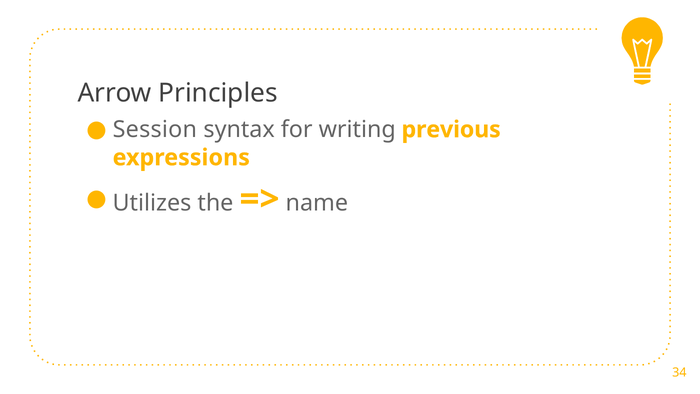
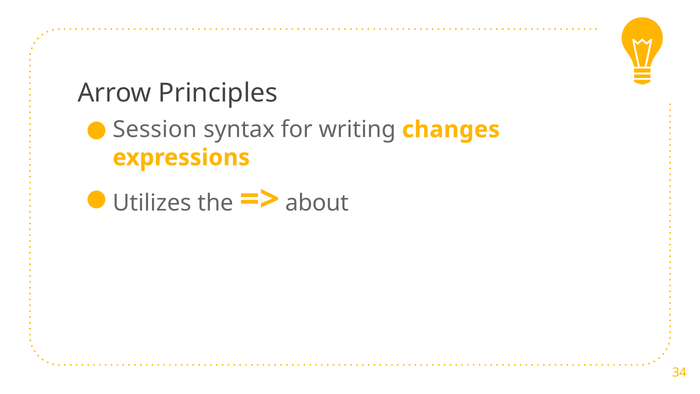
previous: previous -> changes (451, 129)
name: name -> about (317, 203)
